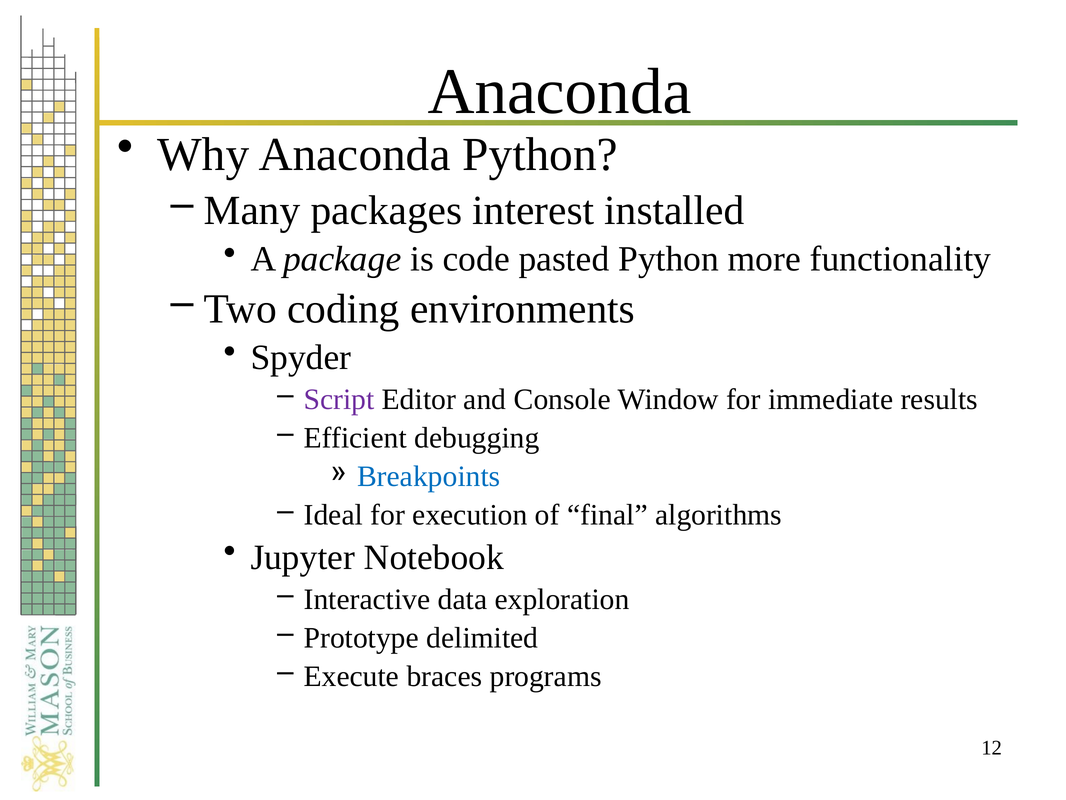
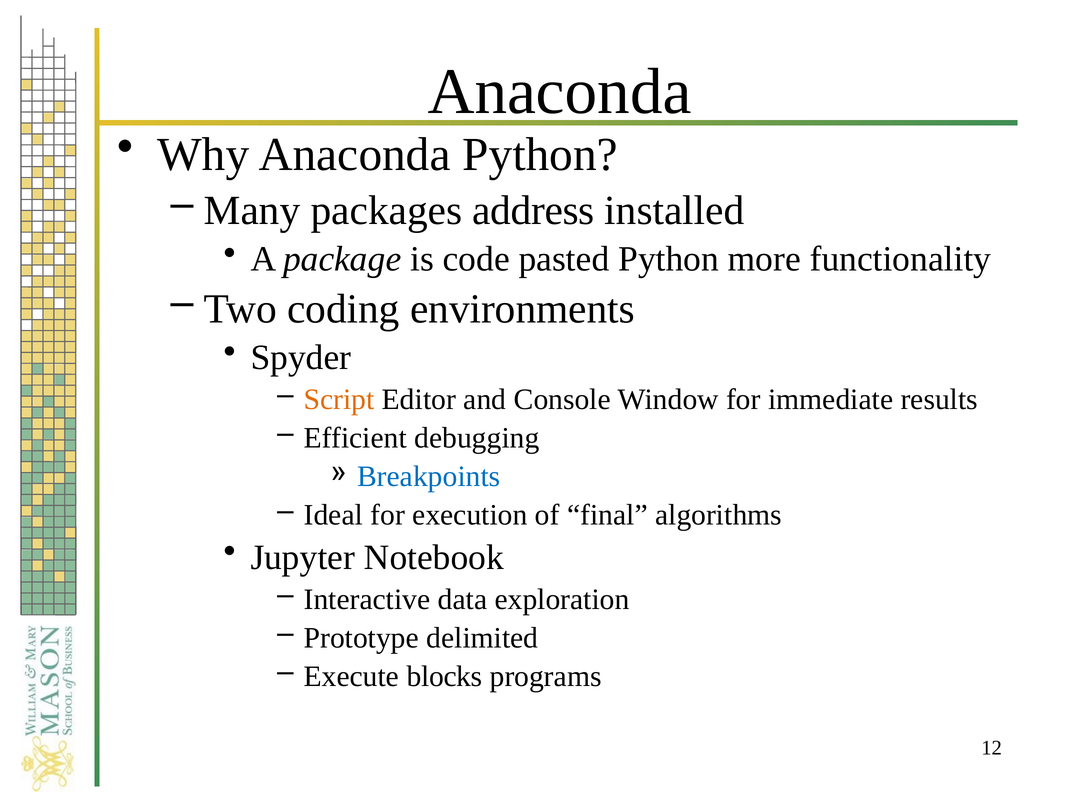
interest: interest -> address (534, 210)
Script colour: purple -> orange (339, 399)
braces: braces -> blocks (445, 676)
